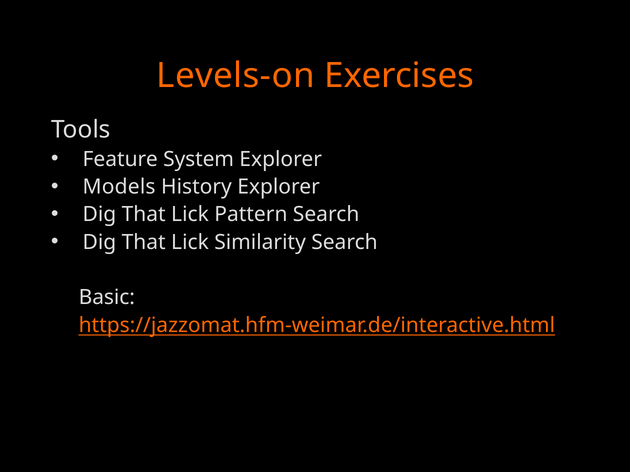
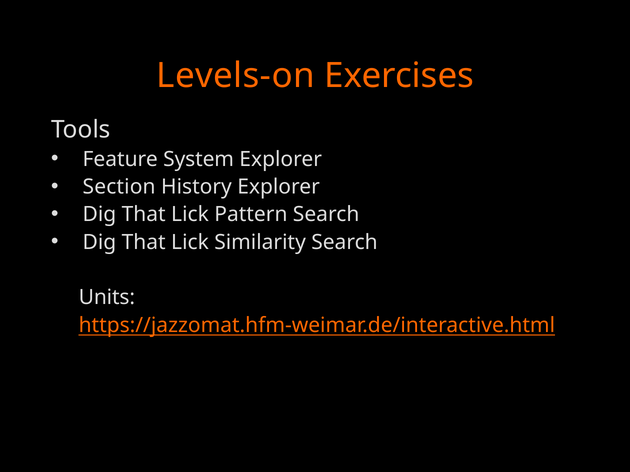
Models: Models -> Section (119, 187)
Basic: Basic -> Units (107, 298)
